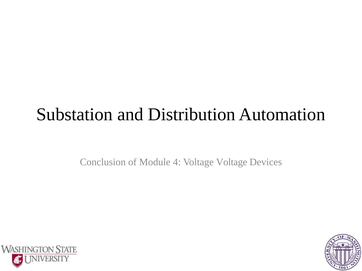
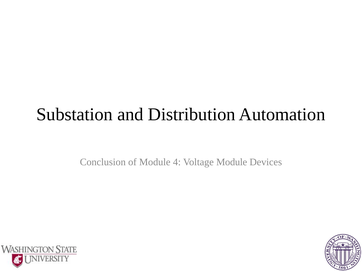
Voltage Voltage: Voltage -> Module (232, 162)
